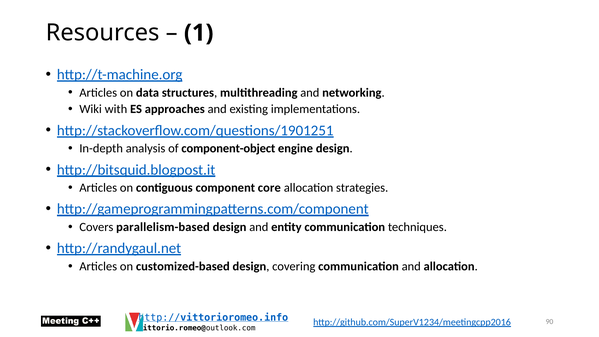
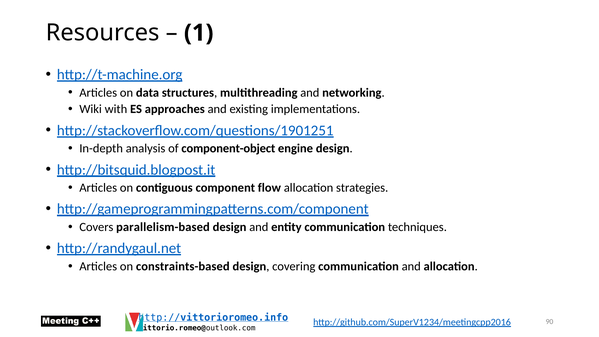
core: core -> flow (269, 188)
customized-based: customized-based -> constraints-based (183, 266)
